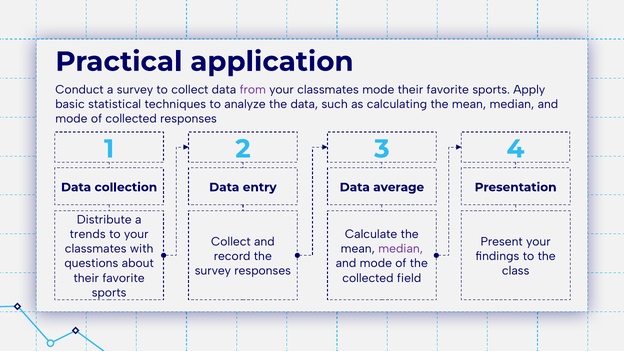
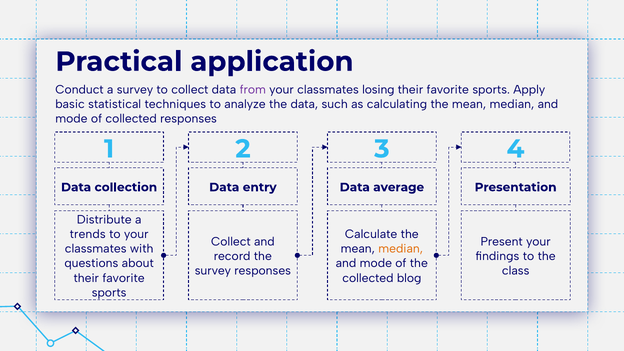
classmates mode: mode -> losing (378, 90)
median colour: purple -> orange (401, 249)
field: field -> blog (409, 278)
